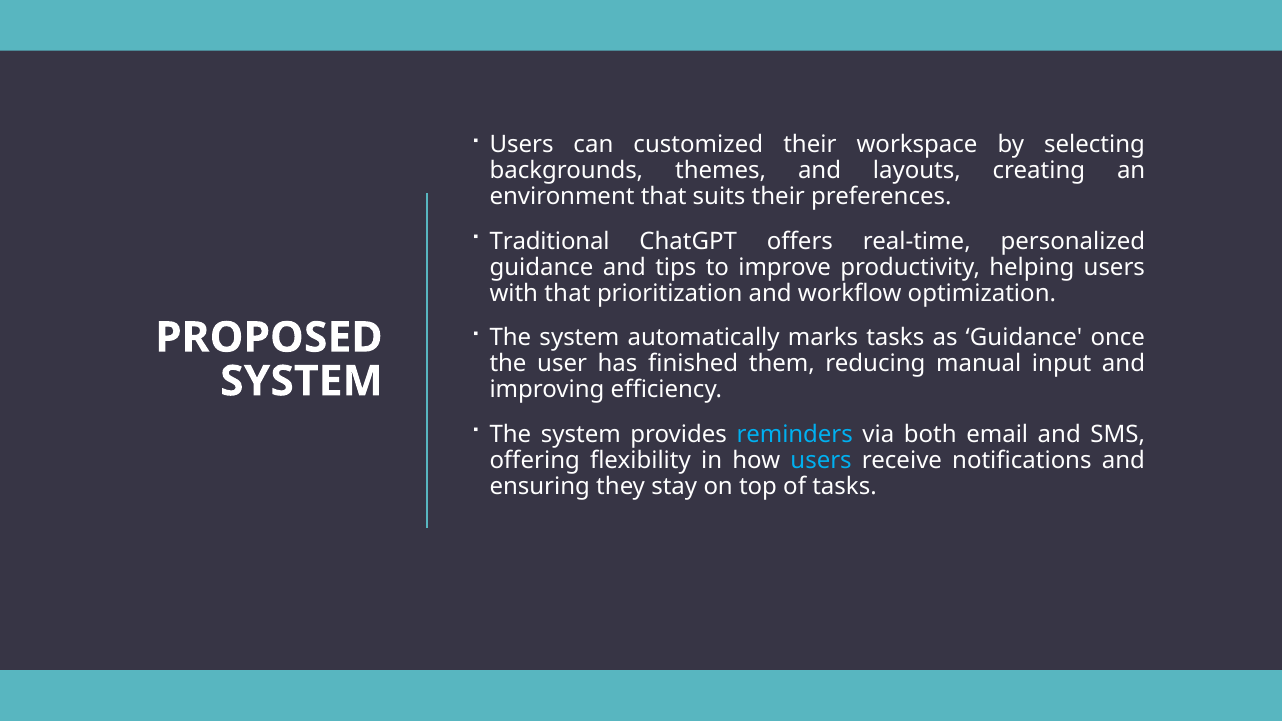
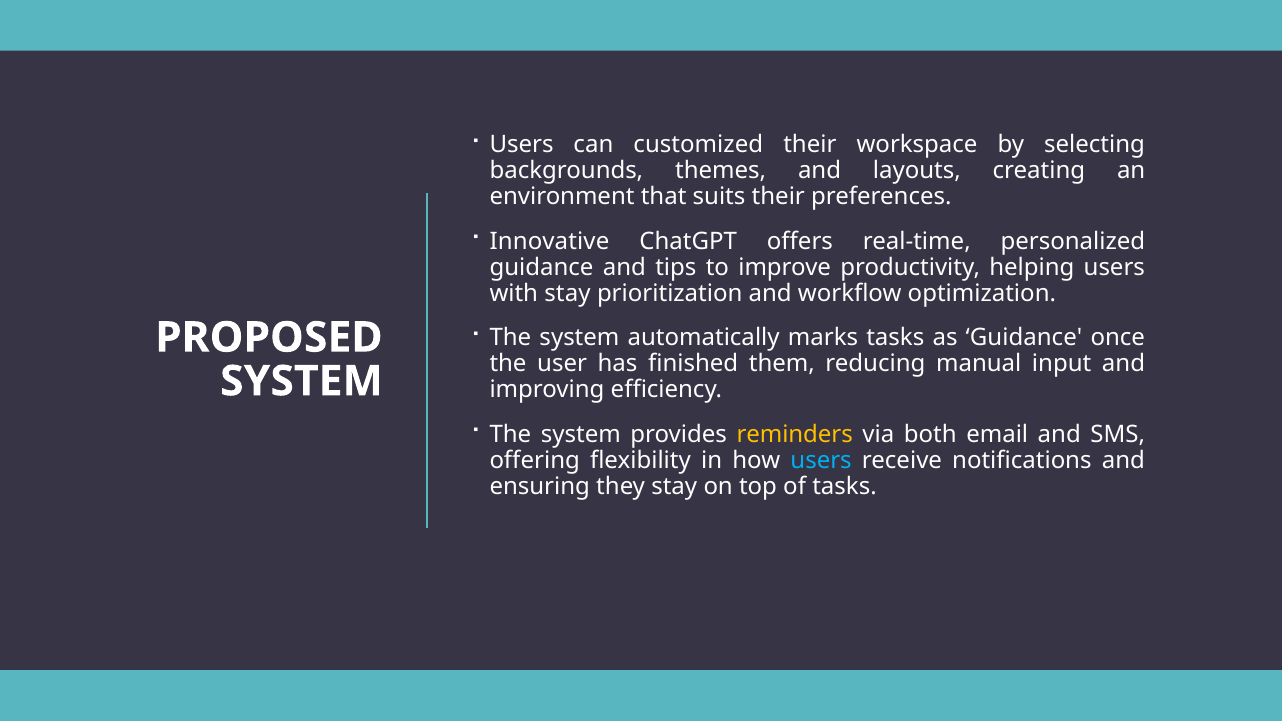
Traditional: Traditional -> Innovative (549, 241)
with that: that -> stay (568, 293)
reminders colour: light blue -> yellow (795, 435)
